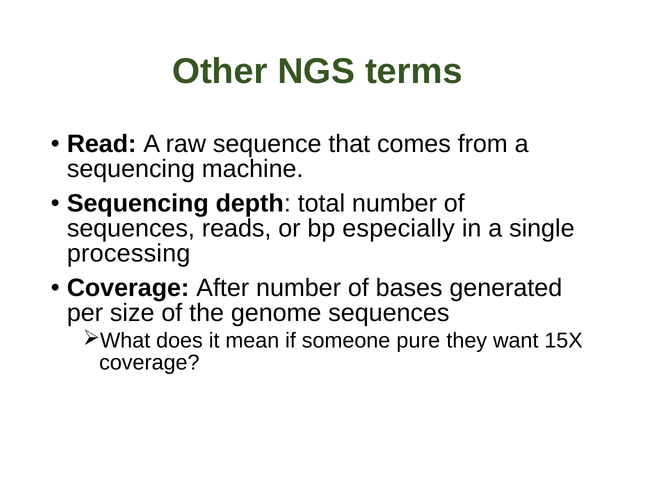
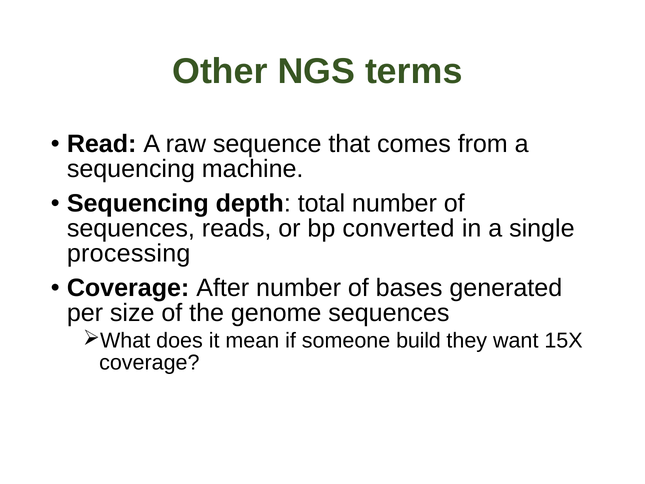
especially: especially -> converted (398, 228)
pure: pure -> build (418, 341)
